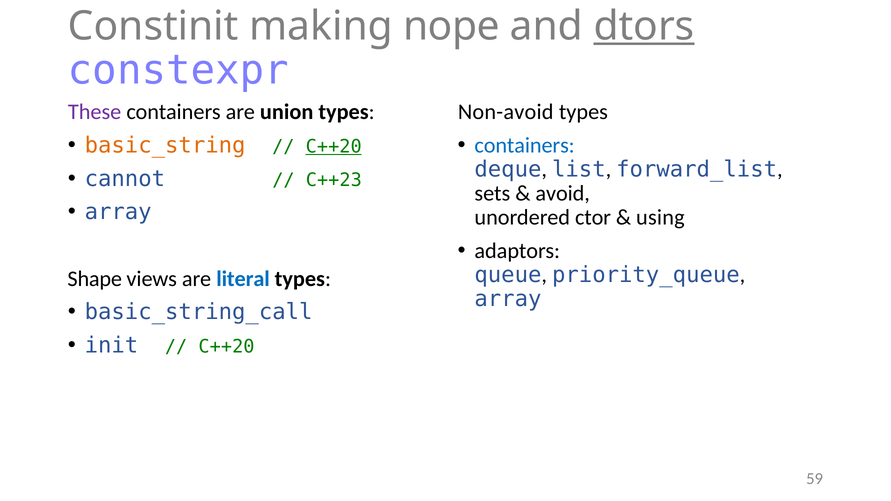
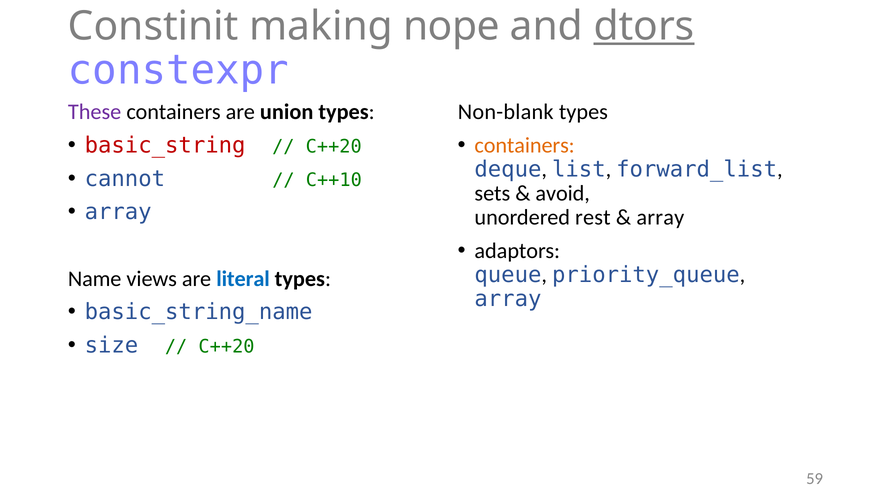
Non-avoid: Non-avoid -> Non-blank (506, 112)
basic_string colour: orange -> red (165, 145)
C++20 underline: present -> none (334, 147)
containers colour: blue -> orange (525, 145)
C++23: C++23 -> C++10 (334, 180)
ctor: ctor -> rest (593, 218)
using: using -> array (660, 218)
Shape: Shape -> Name (95, 279)
basic_string_call: basic_string_call -> basic_string_name (199, 312)
init: init -> size (111, 345)
